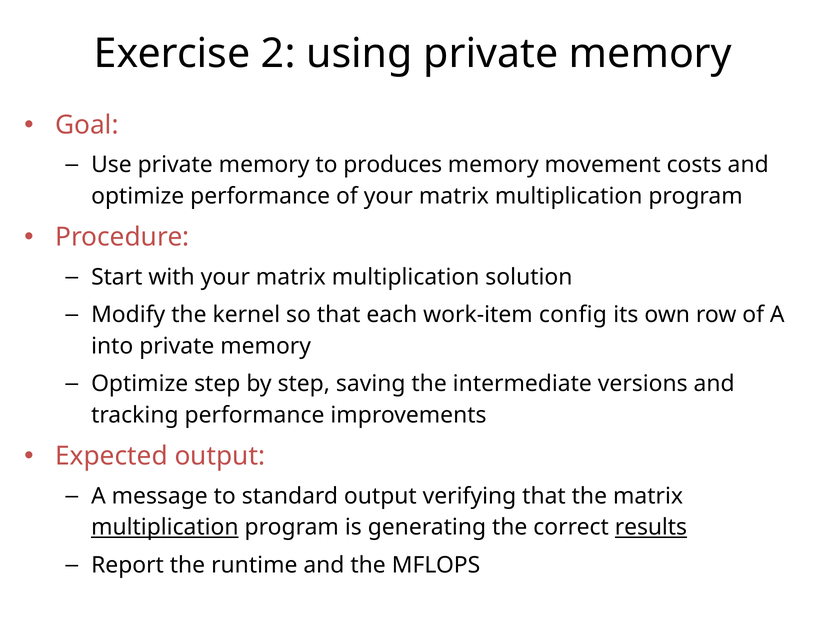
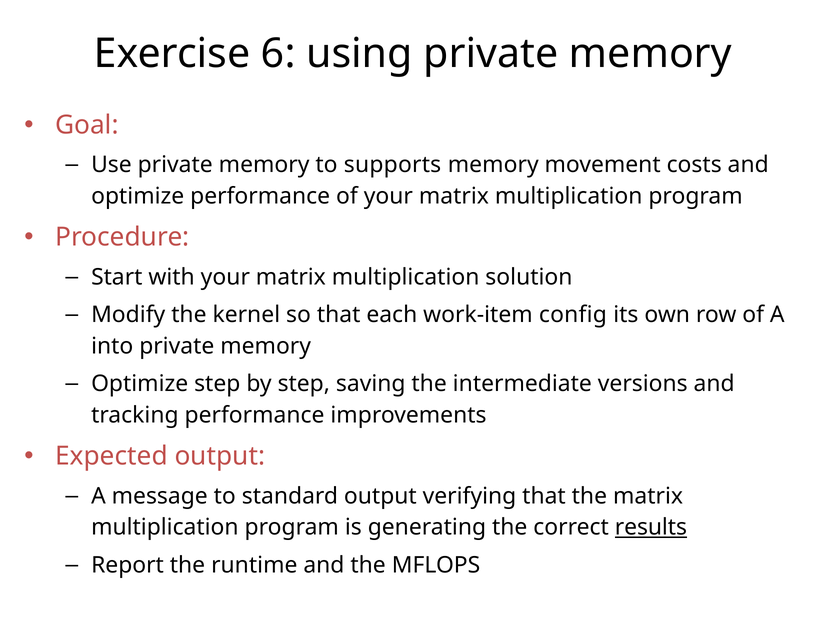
2: 2 -> 6 (278, 54)
produces: produces -> supports (393, 165)
multiplication underline: present -> none (165, 527)
